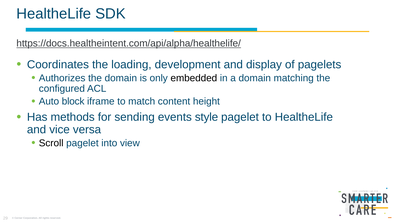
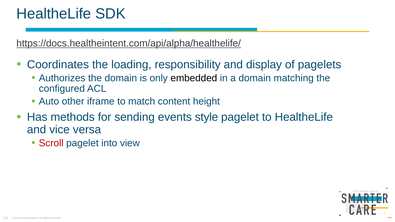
development: development -> responsibility (188, 65)
block: block -> other (73, 102)
Scroll colour: black -> red (51, 143)
